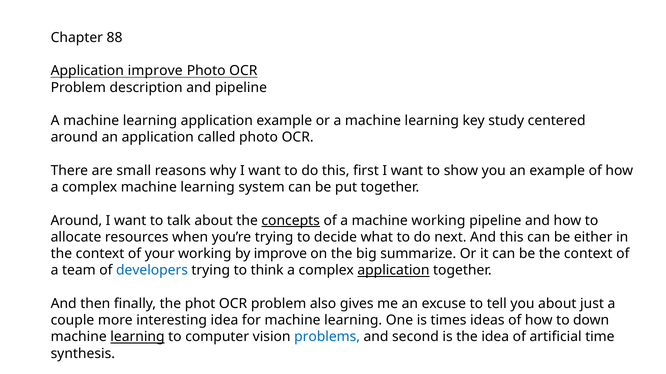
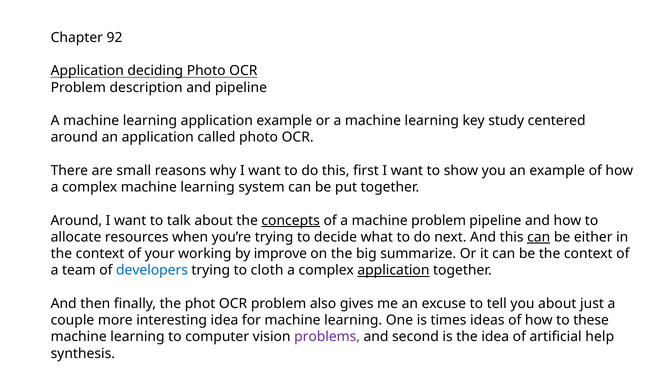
88: 88 -> 92 (115, 38)
Application improve: improve -> deciding (155, 71)
machine working: working -> problem (439, 221)
can underline: none -> present (539, 238)
think: think -> cloth (267, 271)
down: down -> these (591, 321)
learning underline: present -> none (137, 337)
problems colour: blue -> purple (327, 337)
time: time -> help (600, 337)
